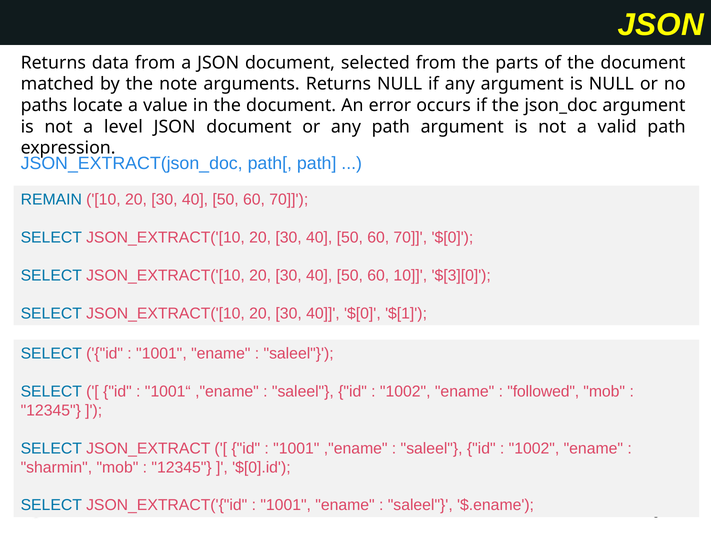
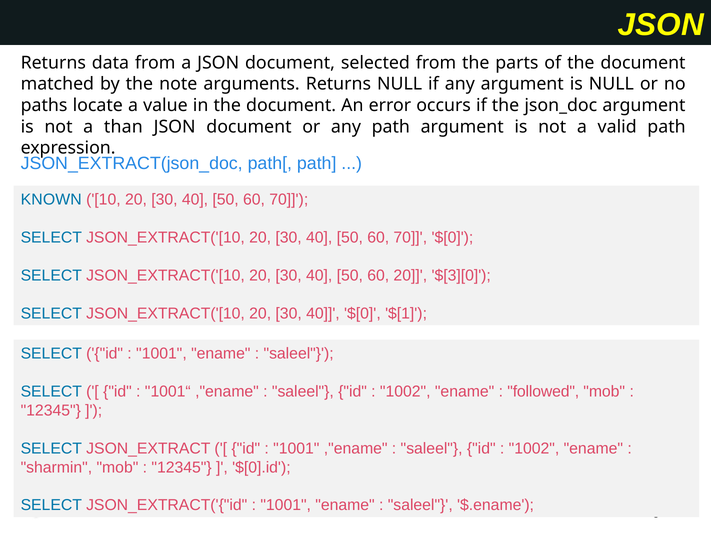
level: level -> than (123, 127)
REMAIN: REMAIN -> KNOWN (51, 200)
60 10: 10 -> 20 (410, 276)
